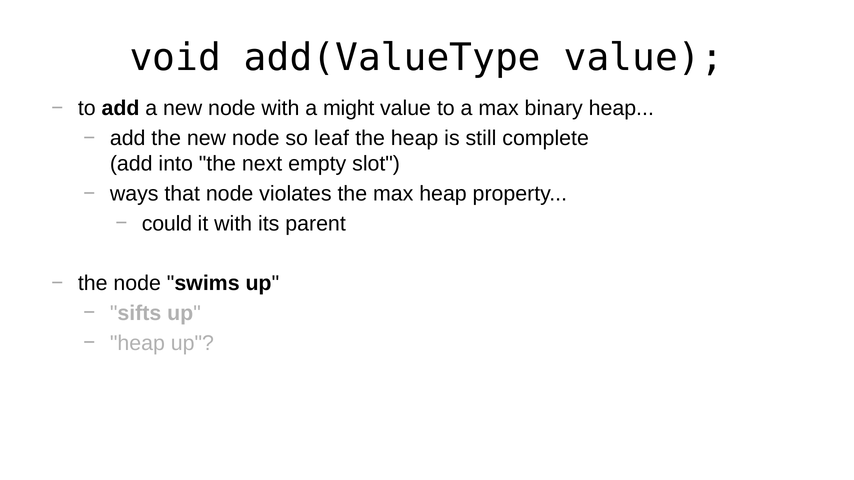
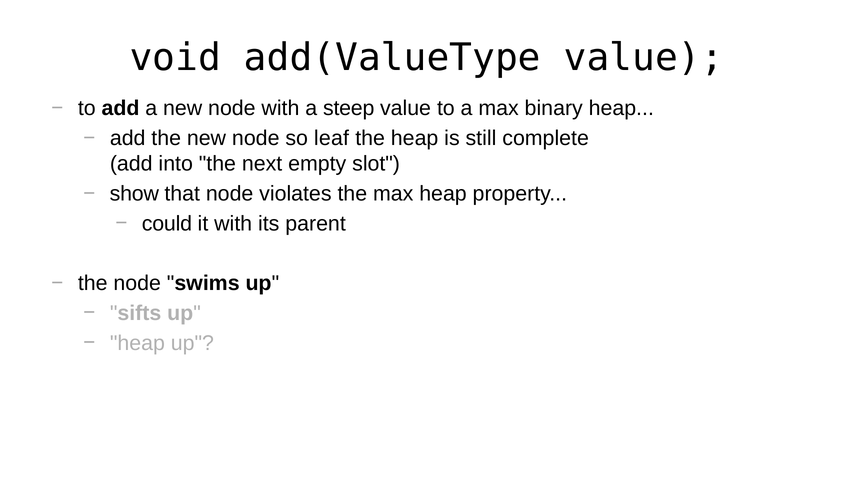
might: might -> steep (349, 109)
ways: ways -> show (134, 194)
